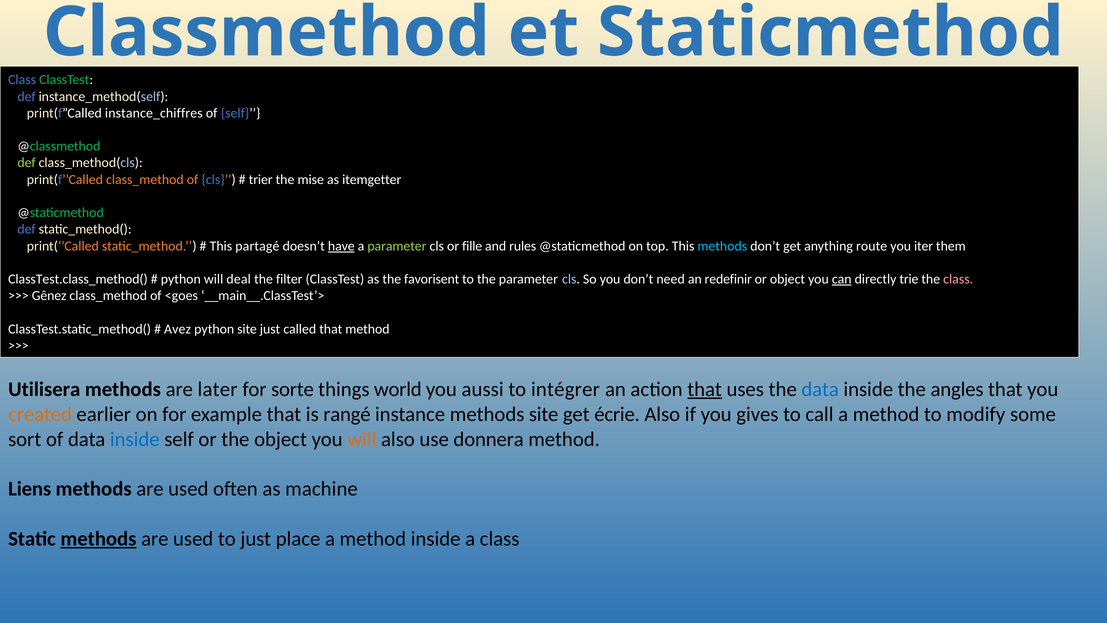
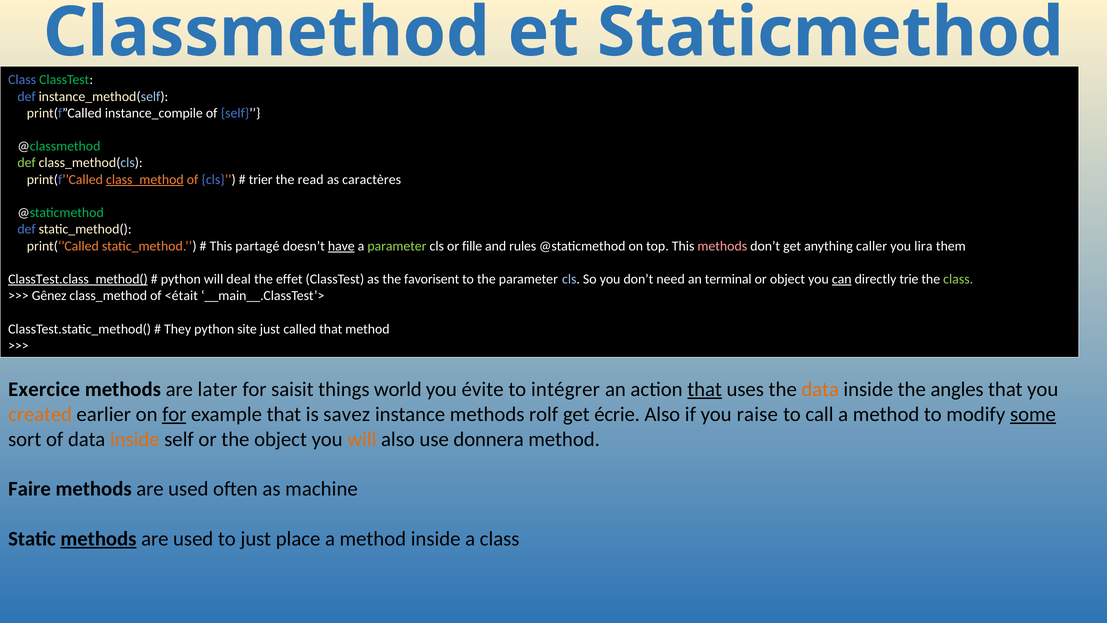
instance_chiffres: instance_chiffres -> instance_compile (154, 113)
class_method underline: none -> present (145, 179)
mise: mise -> read (311, 179)
itemgetter: itemgetter -> caractères (372, 179)
methods colour: light blue -> pink (722, 246)
route: route -> caller (872, 246)
iter: iter -> lira (923, 246)
ClassTest.class_method( underline: none -> present (78, 279)
filter: filter -> effet (289, 279)
redefinir: redefinir -> terminal (728, 279)
class colour: pink -> light green (958, 279)
<goes: <goes -> <était (181, 296)
Avez: Avez -> They (178, 329)
Utilisera: Utilisera -> Exercice (44, 389)
sorte: sorte -> saisit (292, 389)
aussi: aussi -> évite (483, 389)
data colour: blue -> orange (820, 389)
for underline: none -> present (174, 414)
rangé: rangé -> savez (347, 414)
methods site: site -> rolf (544, 414)
gives: gives -> raise (757, 414)
some underline: none -> present (1033, 414)
inside colour: blue -> orange (135, 439)
Liens: Liens -> Faire (30, 489)
